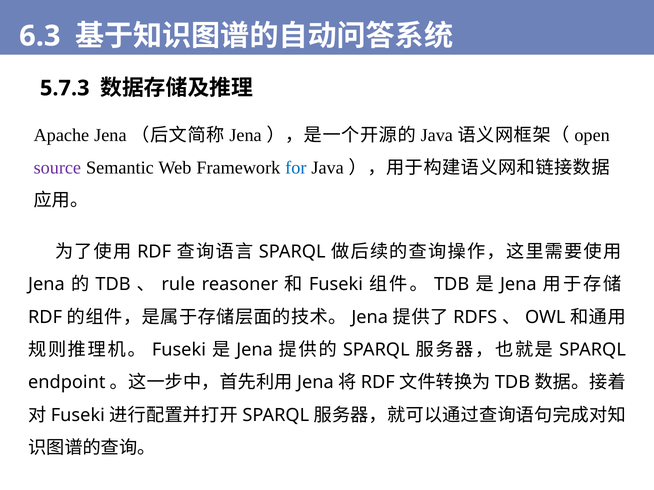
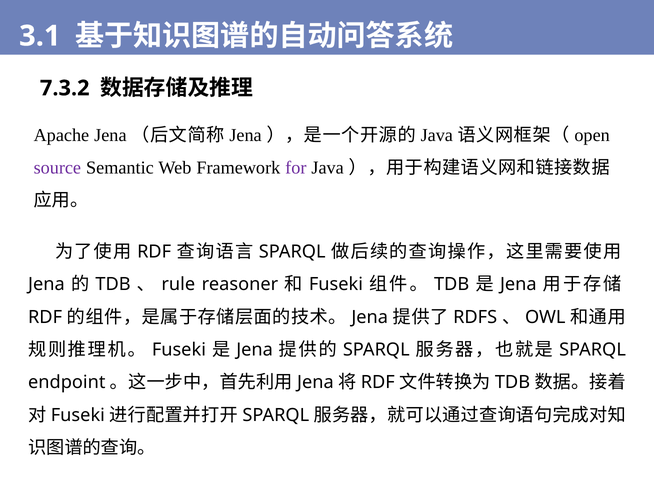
6.3: 6.3 -> 3.1 (40, 36)
5.7.3: 5.7.3 -> 7.3.2 (65, 88)
for colour: blue -> purple (296, 168)
